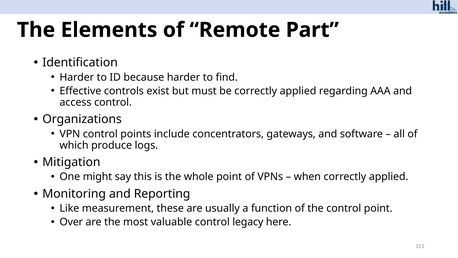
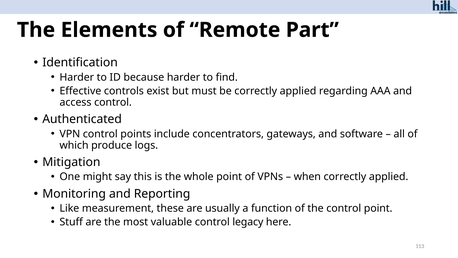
Organizations: Organizations -> Authenticated (82, 119)
Over: Over -> Stuff (71, 222)
